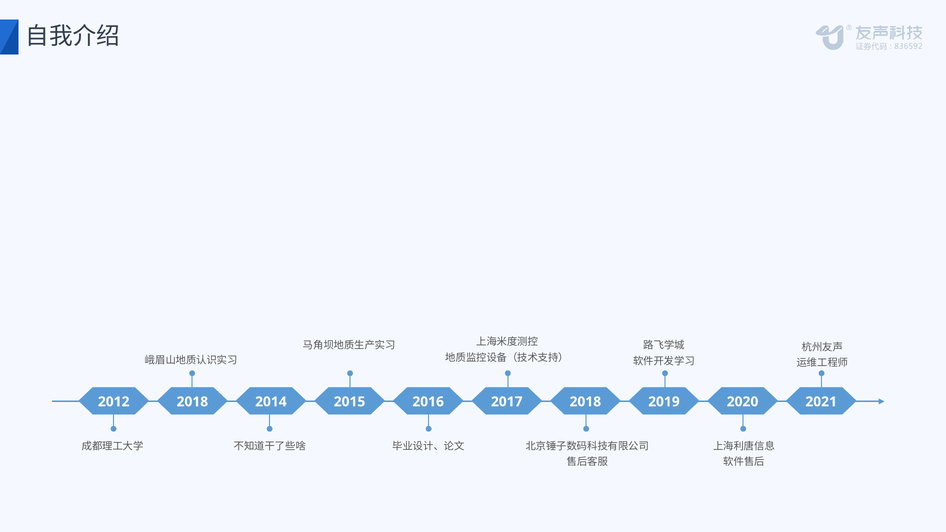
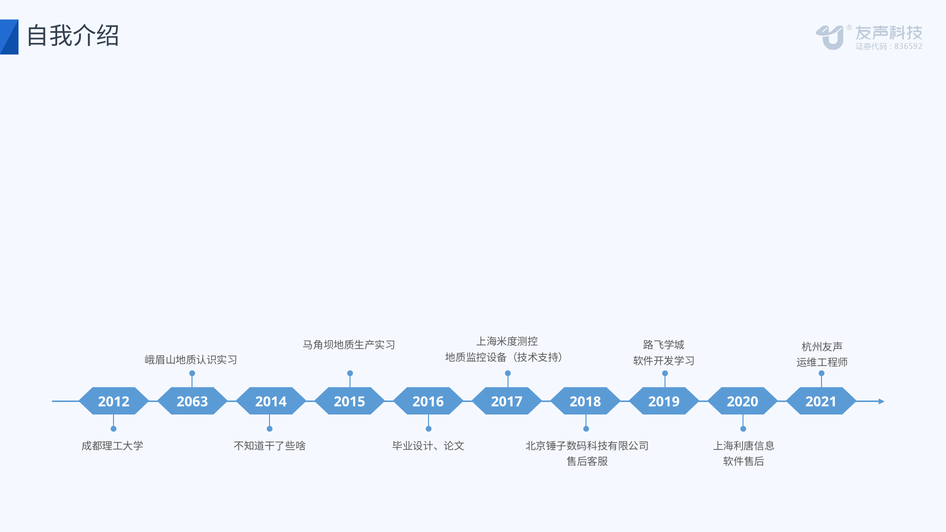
2012 2018: 2018 -> 2063 (192, 402)
